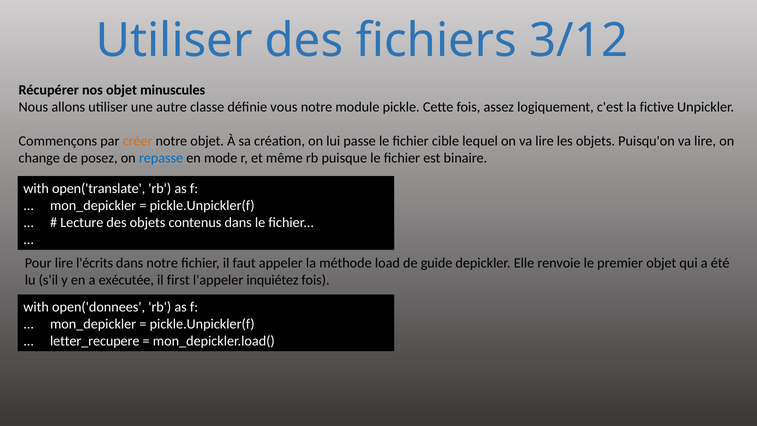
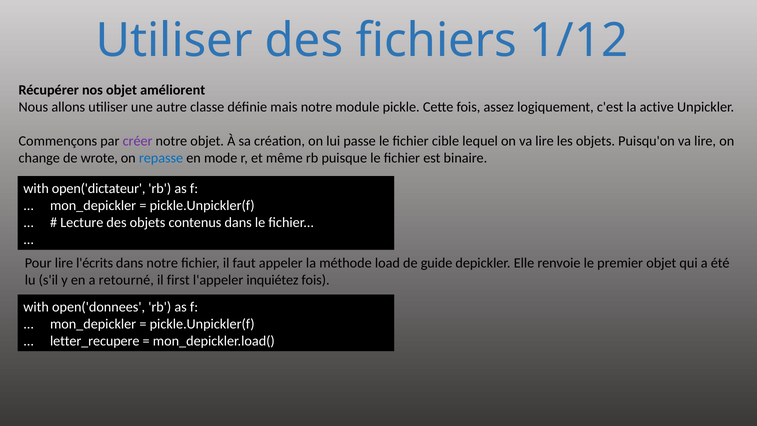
3/12: 3/12 -> 1/12 (579, 41)
minuscules: minuscules -> améliorent (173, 90)
vous: vous -> mais (284, 107)
fictive: fictive -> active (657, 107)
créer colour: orange -> purple (138, 141)
posez: posez -> wrote (99, 158)
open('translate: open('translate -> open('dictateur (99, 188)
exécutée: exécutée -> retourné (126, 280)
